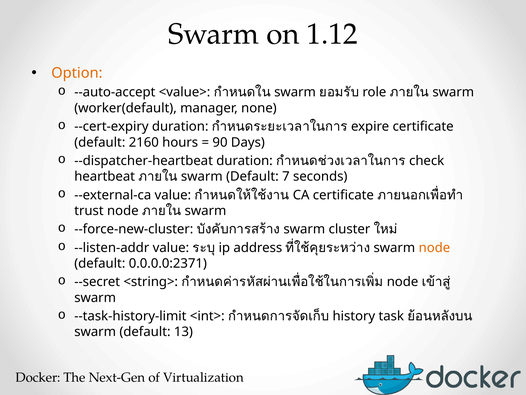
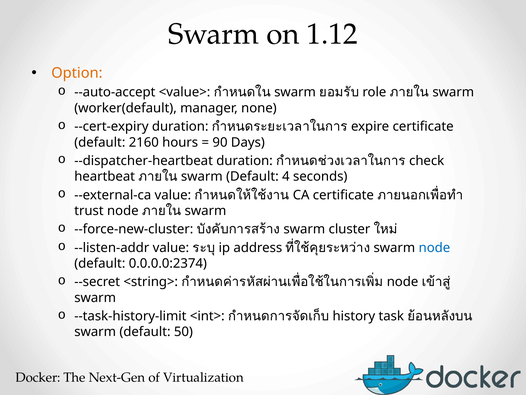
7: 7 -> 4 (286, 176)
node colour: orange -> blue (434, 247)
0.0.0.0:2371: 0.0.0.0:2371 -> 0.0.0.0:2374 (168, 263)
13: 13 -> 50 (183, 332)
